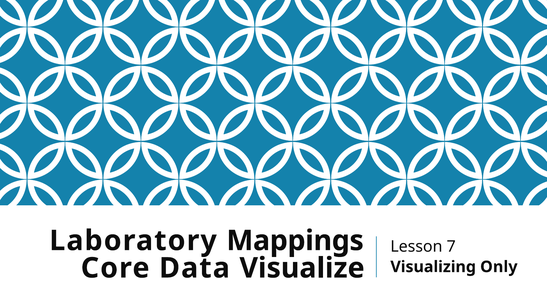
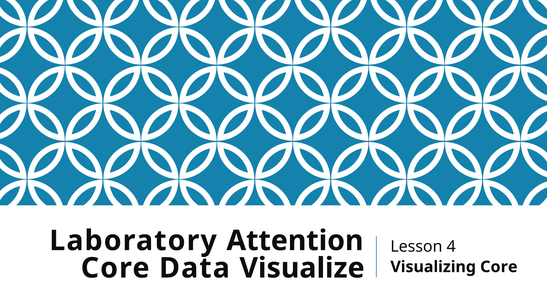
Mappings: Mappings -> Attention (295, 240)
7: 7 -> 4 (451, 246)
Visualizing Only: Only -> Core (499, 267)
